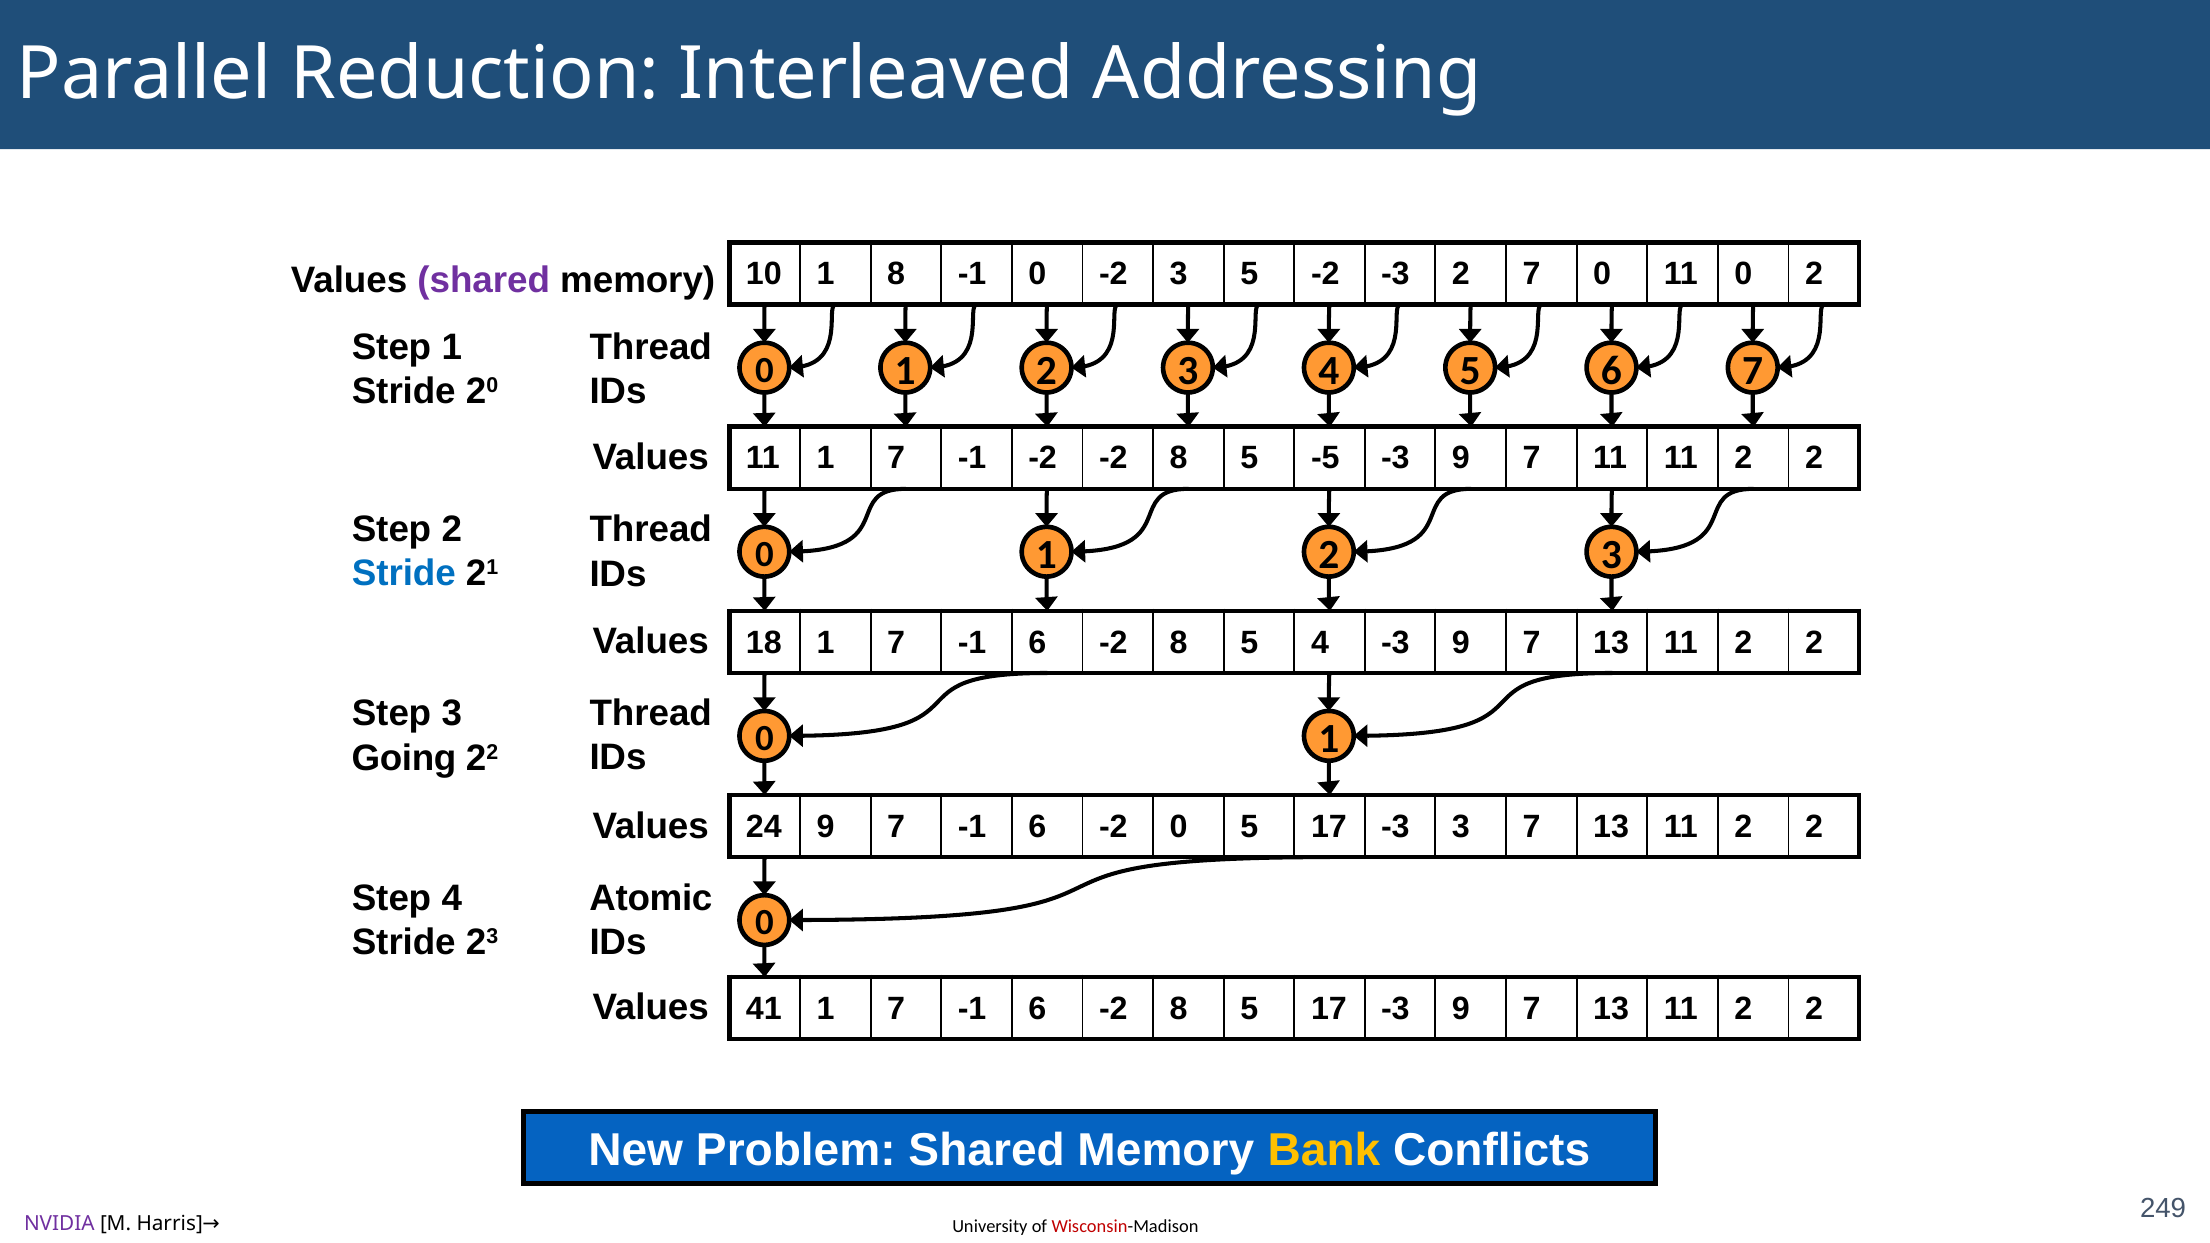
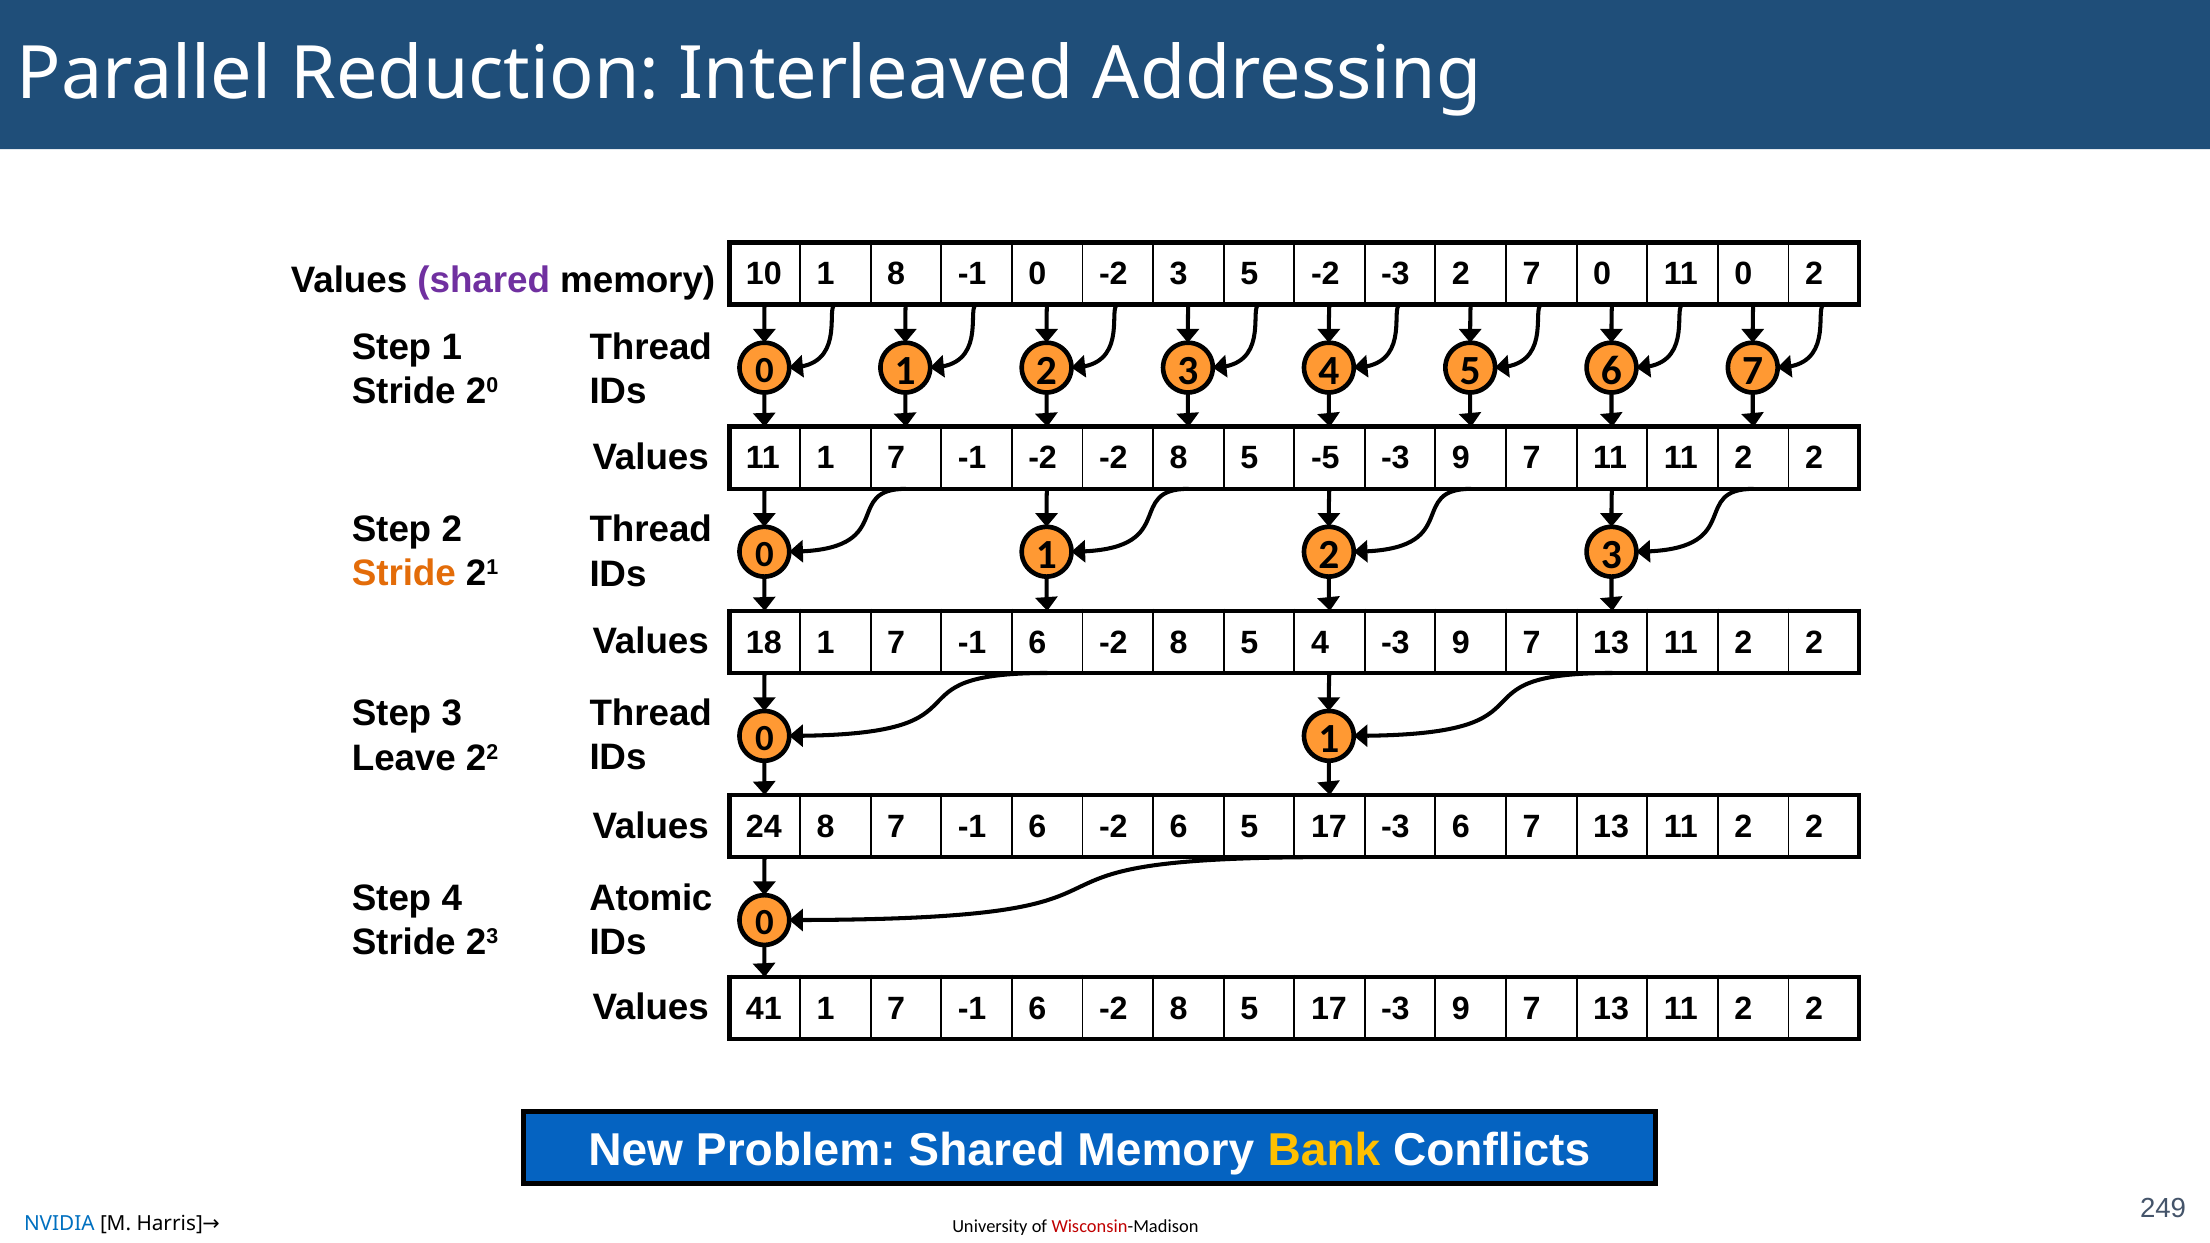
Stride colour: blue -> orange (404, 574)
Going: Going -> Leave (404, 758)
24 9: 9 -> 8 (826, 827)
-2 0: 0 -> 6 (1179, 827)
-3 3: 3 -> 6 (1461, 827)
NVIDIA colour: purple -> blue (59, 1223)
